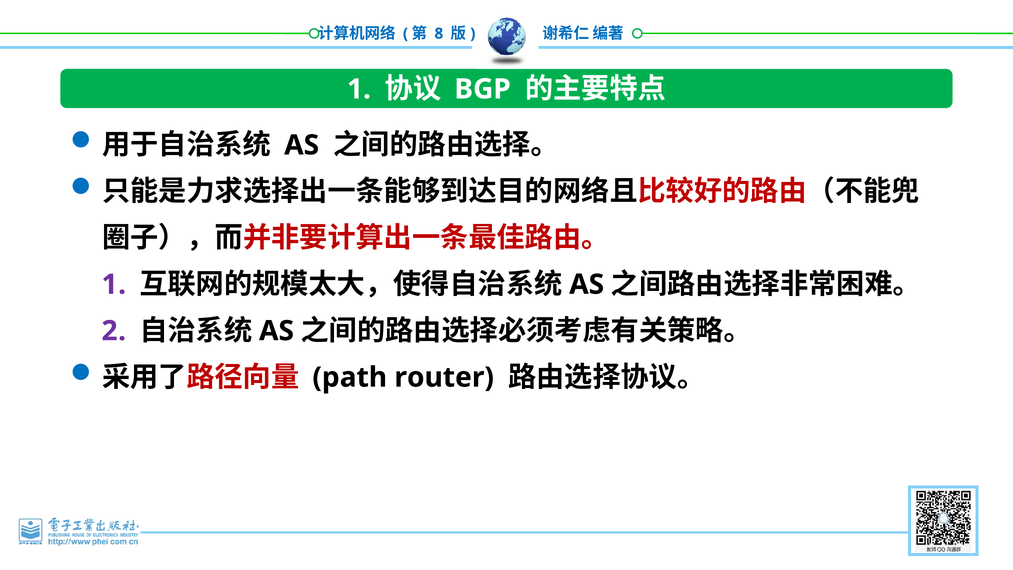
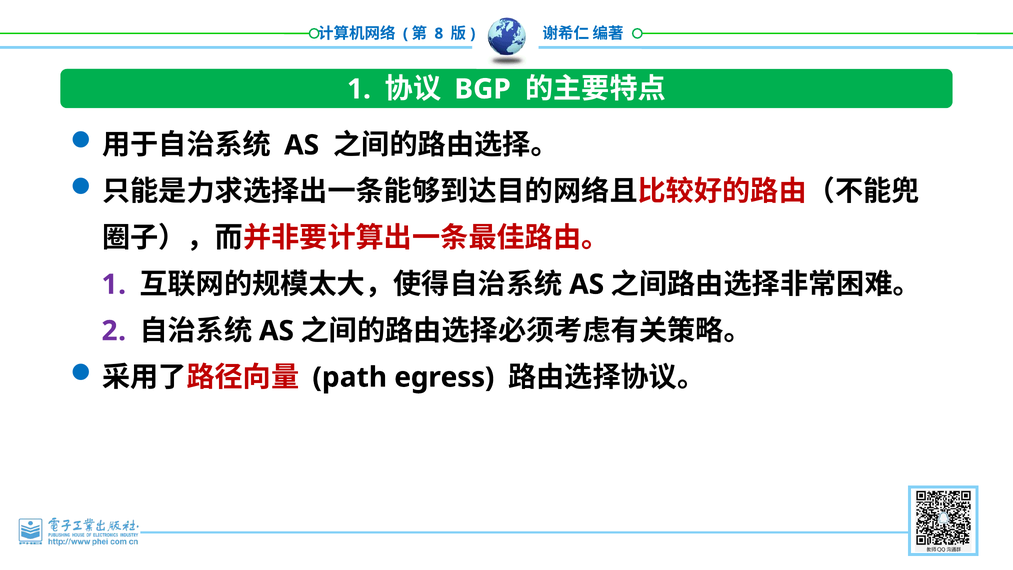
router: router -> egress (444, 377)
